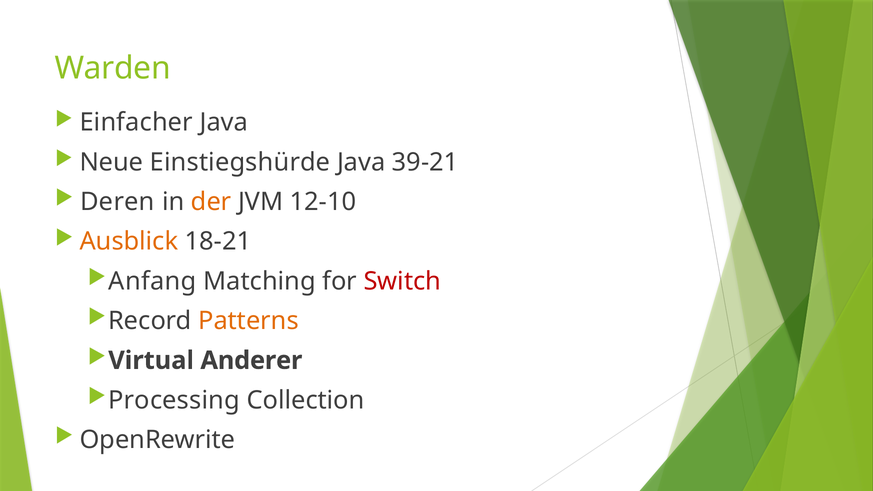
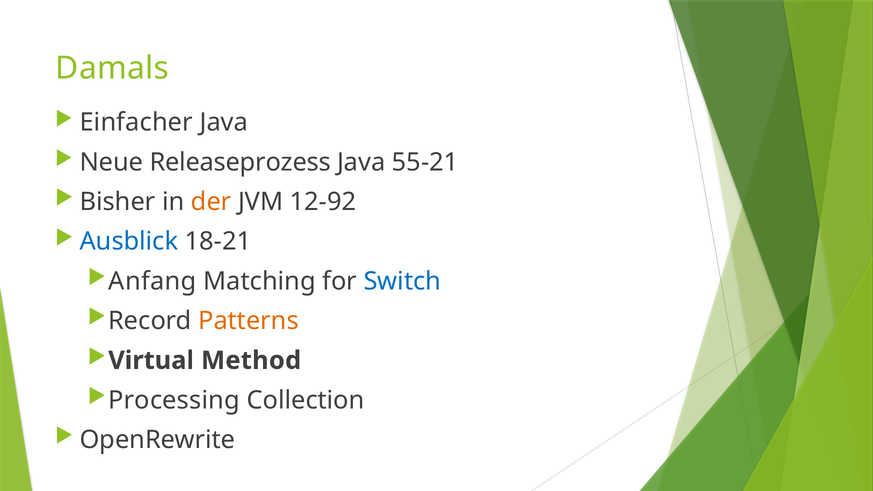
Warden: Warden -> Damals (112, 68)
Einstiegshürde: Einstiegshürde -> Releaseprozess (240, 162)
39-21: 39-21 -> 55-21 (425, 162)
Deren: Deren -> Bisher (118, 202)
12-10: 12-10 -> 12-92 (323, 202)
Ausblick colour: orange -> blue (129, 242)
Switch colour: red -> blue (402, 281)
Anderer: Anderer -> Method (251, 361)
